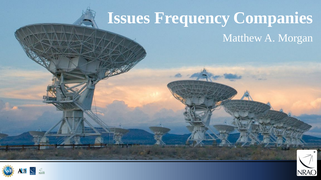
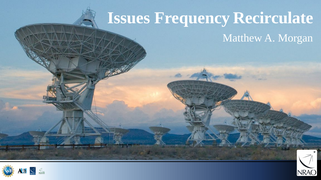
Companies: Companies -> Recirculate (273, 18)
